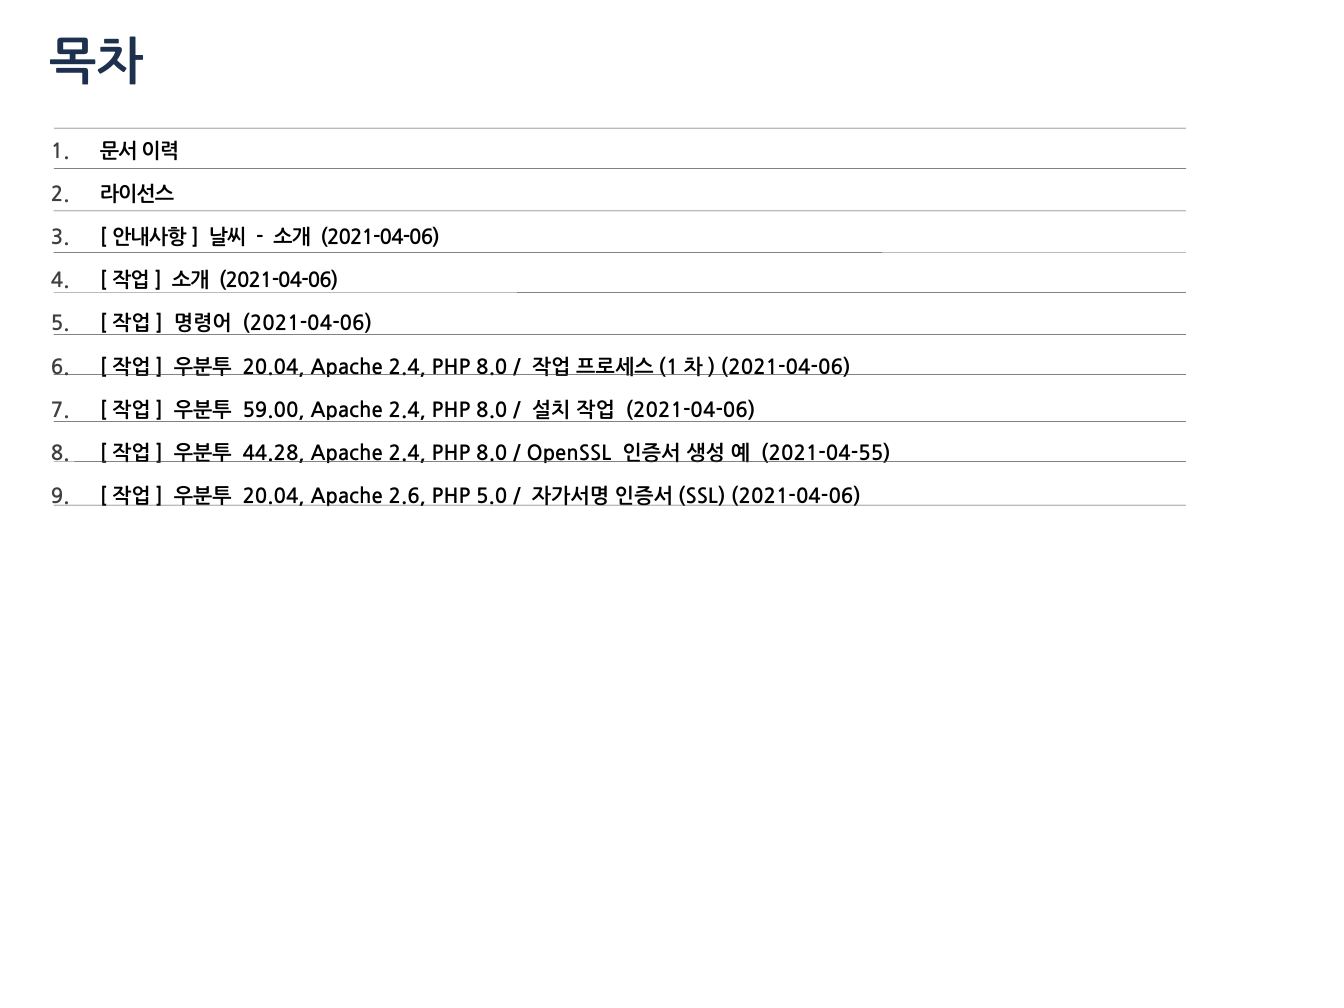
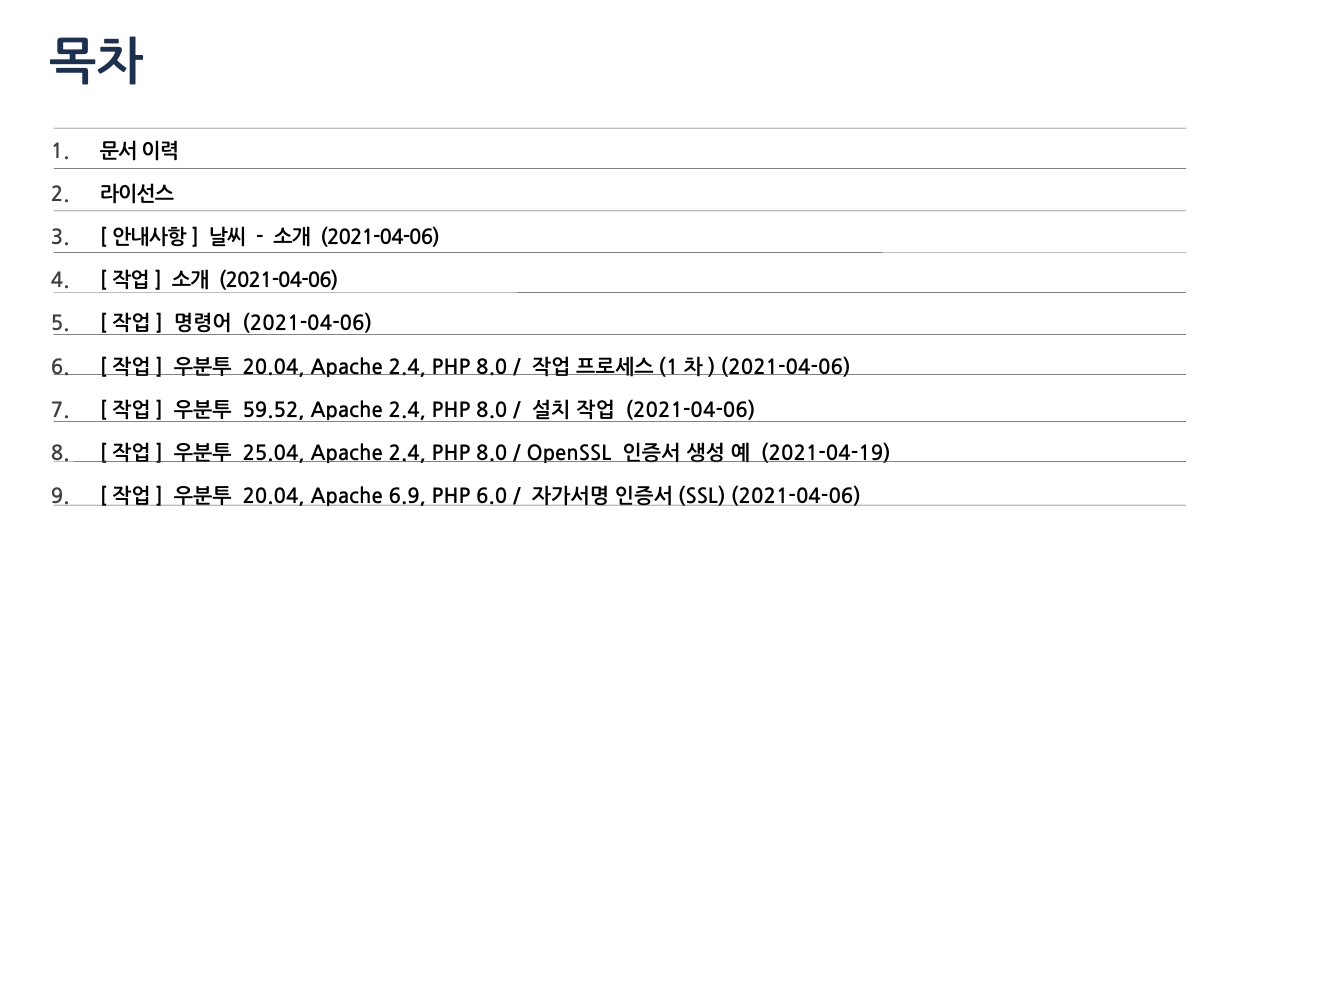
59.00: 59.00 -> 59.52 (274, 411)
44.28: 44.28 -> 25.04 (274, 454)
2021-04-55: 2021-04-55 -> 2021-04-19 (826, 454)
2.6: 2.6 -> 6.9 (407, 497)
5.0: 5.0 -> 6.0 (492, 497)
